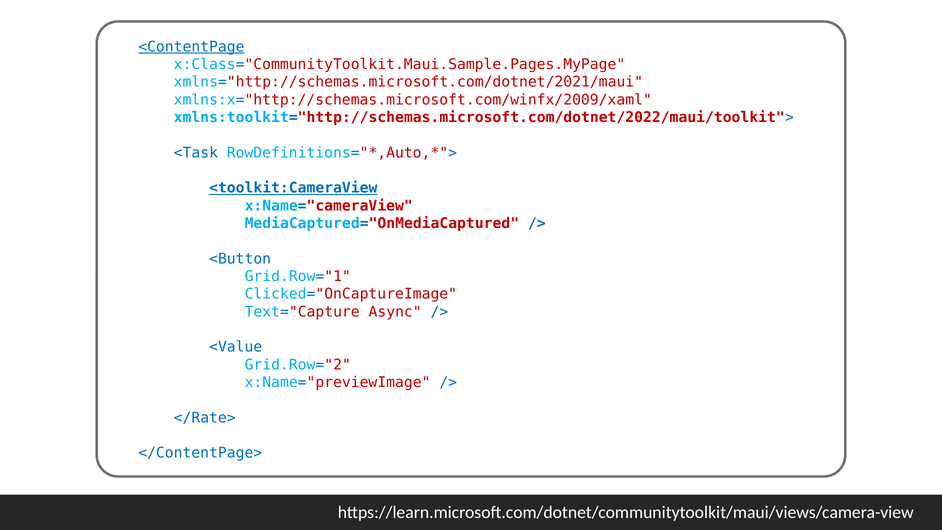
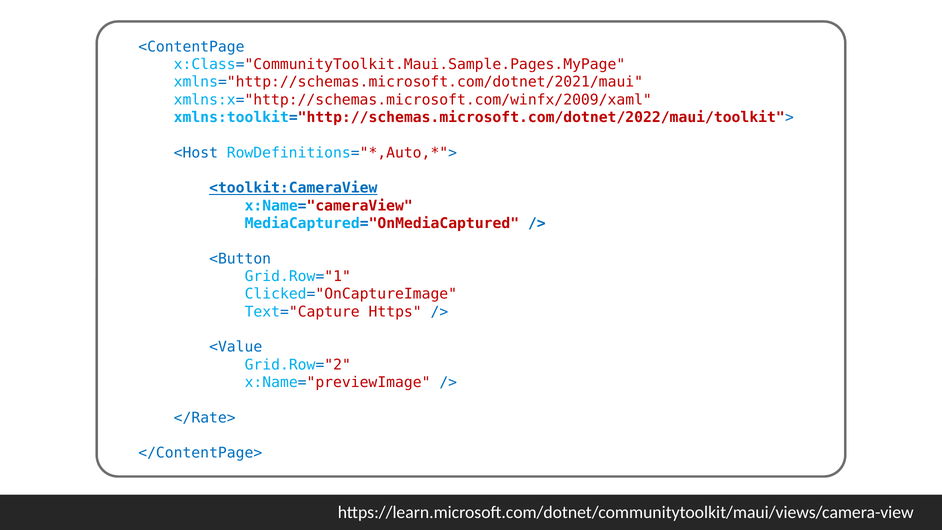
<ContentPage underline: present -> none (191, 47)
<Task: <Task -> <Host (196, 153)
Async: Async -> Https (395, 312)
